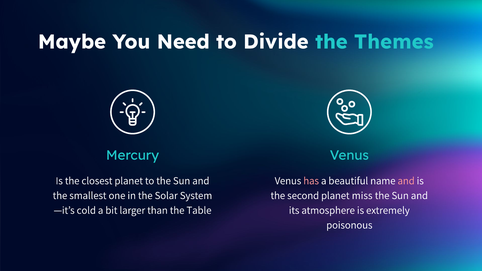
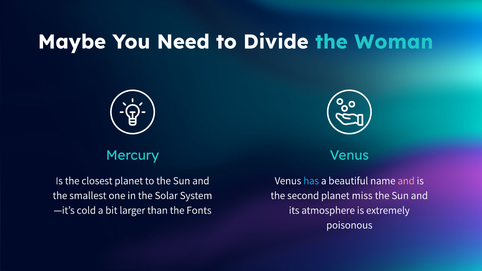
Themes: Themes -> Woman (394, 42)
has colour: pink -> light blue (311, 181)
Table: Table -> Fonts (199, 210)
